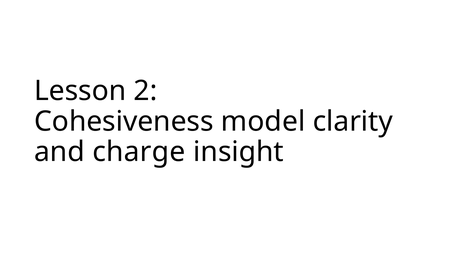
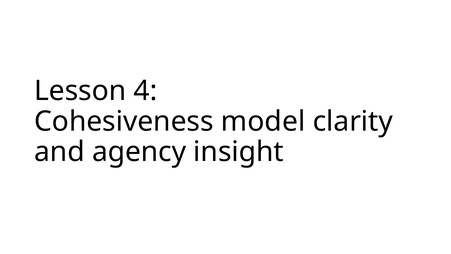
2: 2 -> 4 (145, 91)
charge: charge -> agency (139, 152)
